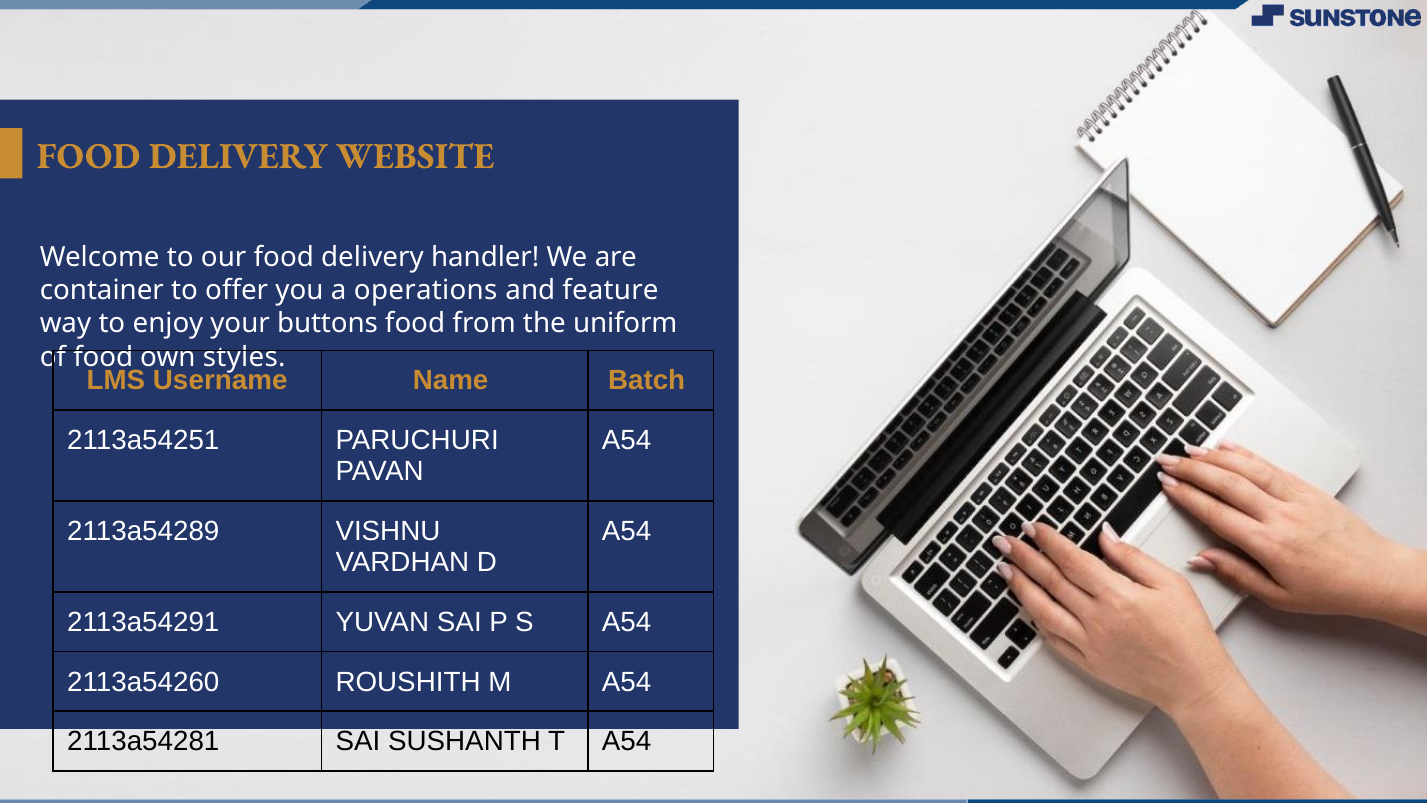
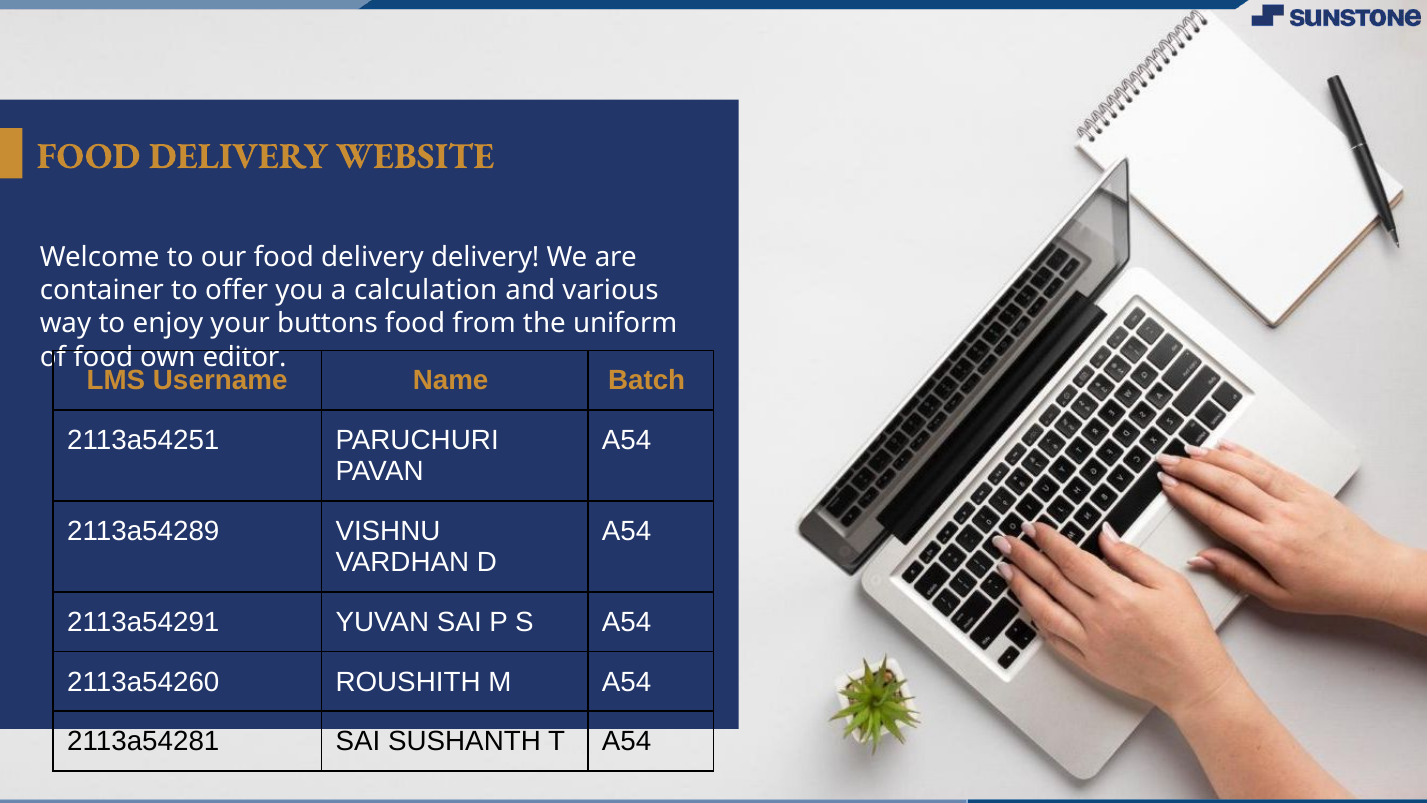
delivery handler: handler -> delivery (485, 257)
operations: operations -> calculation (426, 290)
feature: feature -> various (611, 290)
styles: styles -> editor (244, 357)
